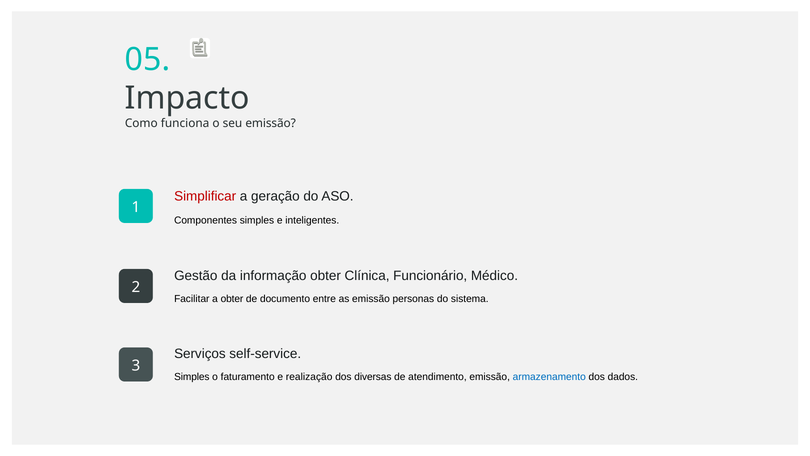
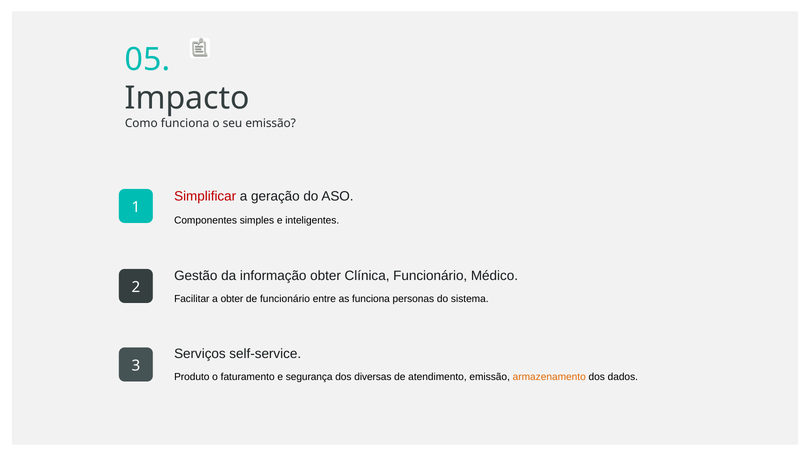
de documento: documento -> funcionário (285, 298)
as emissão: emissão -> funciona (371, 298)
Simples: Simples -> Produto (192, 377)
realização: realização -> segurança (309, 377)
armazenamento colour: blue -> orange (549, 377)
